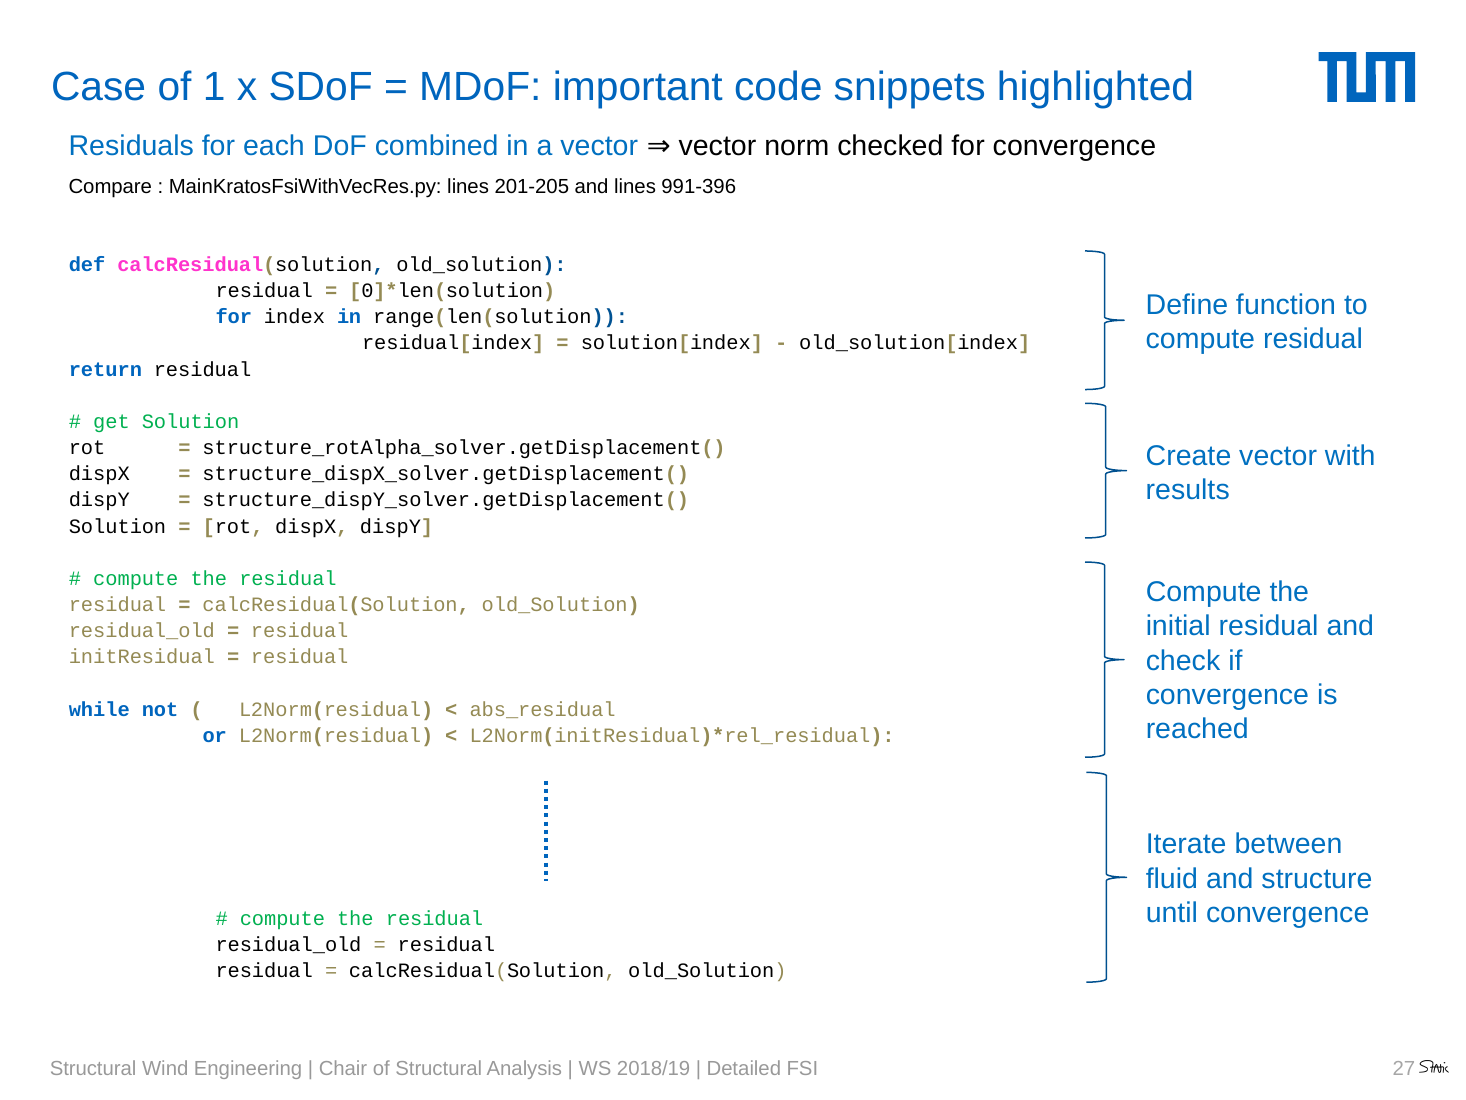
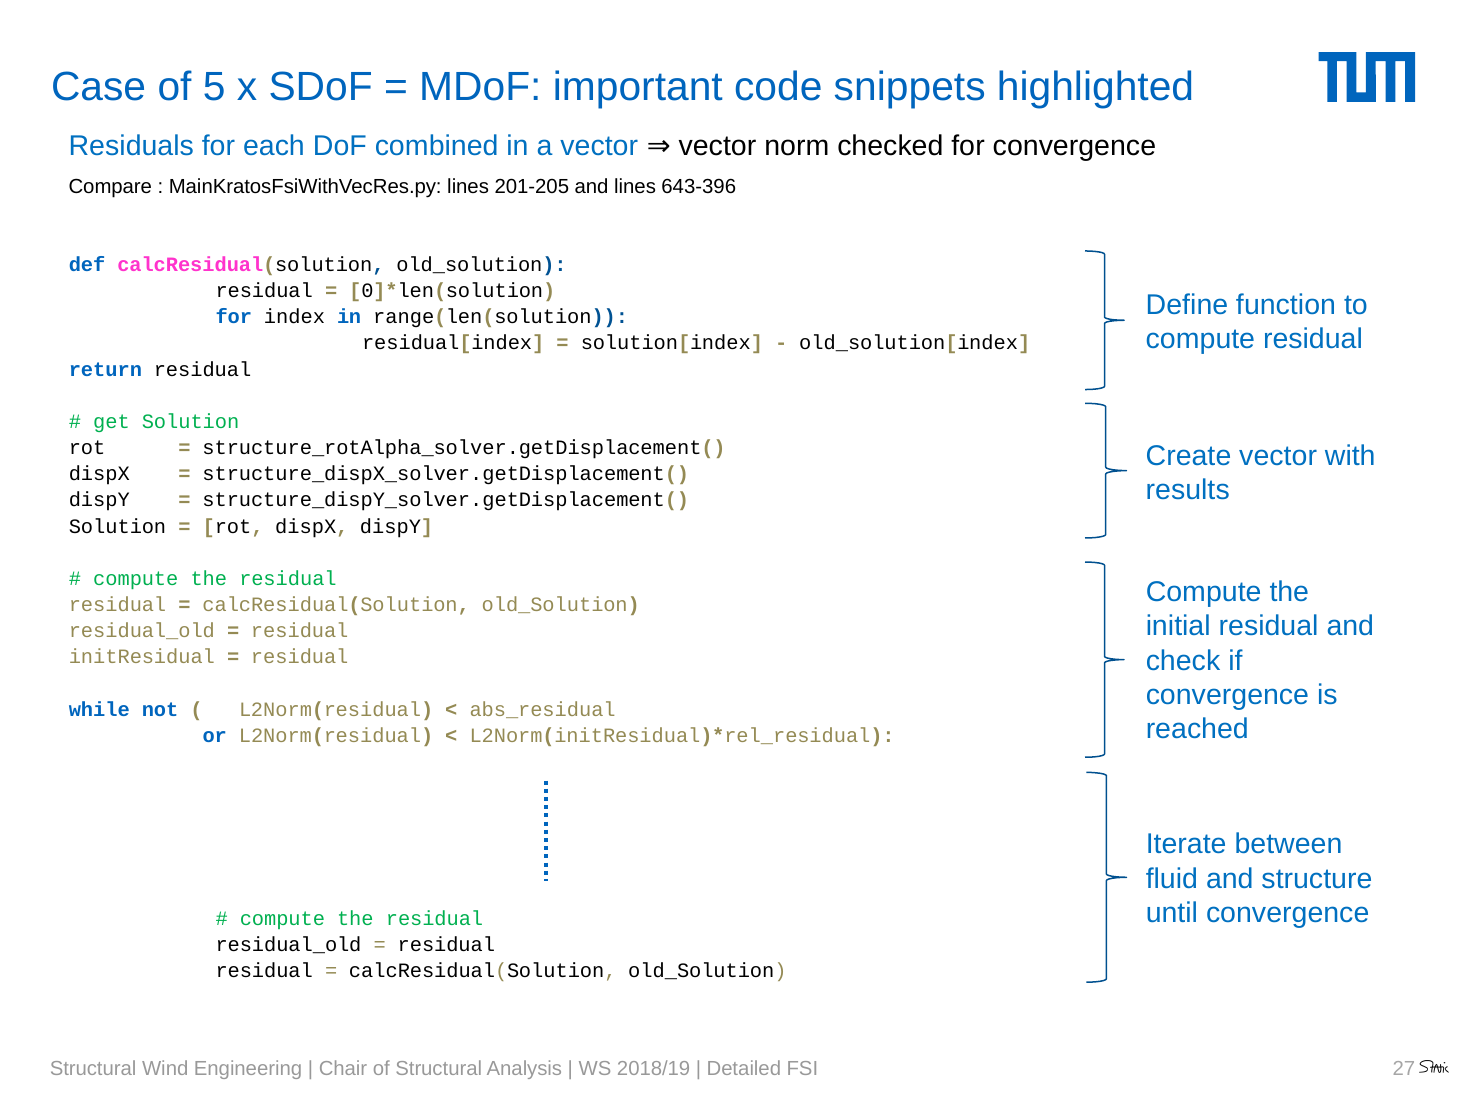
1: 1 -> 5 (214, 87)
991-396: 991-396 -> 643-396 (699, 187)
